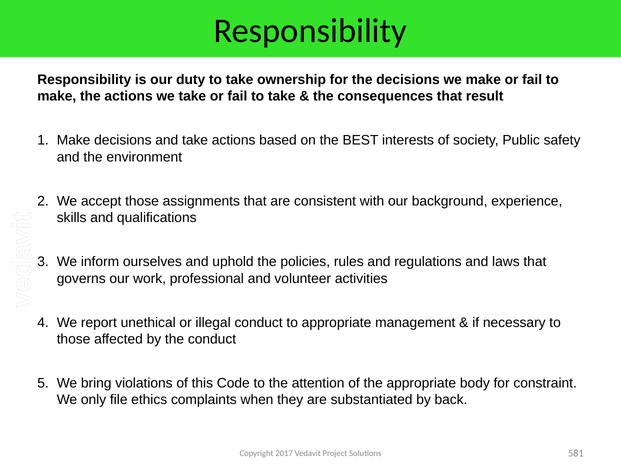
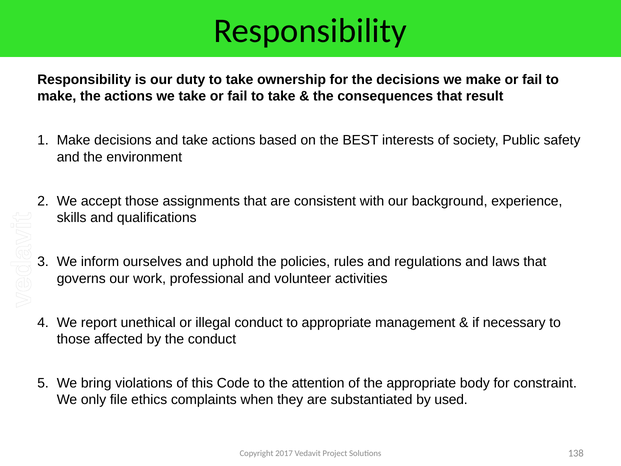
back: back -> used (451, 400)
581: 581 -> 138 (576, 453)
